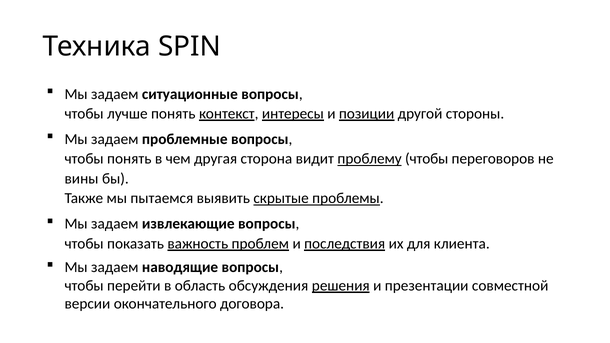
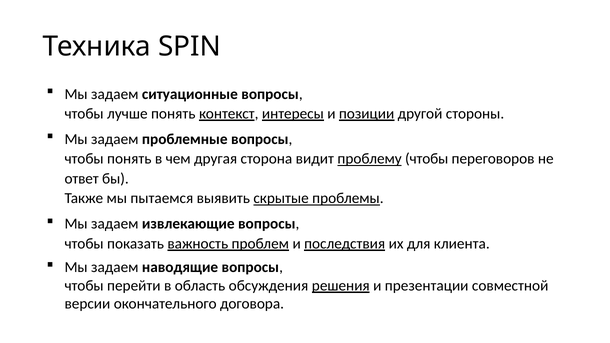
вины: вины -> ответ (82, 179)
